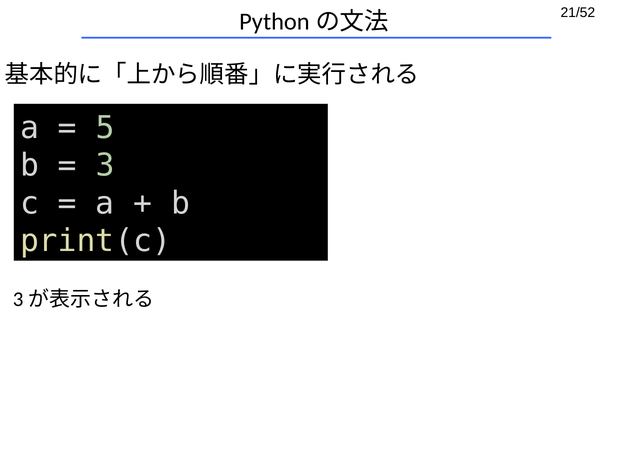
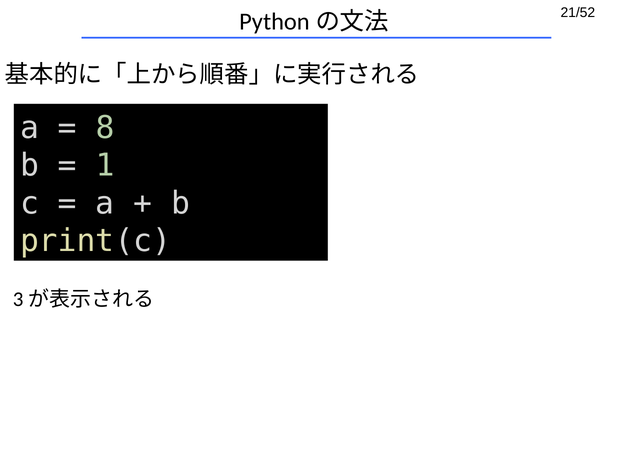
5: 5 -> 8 (105, 128)
3: 3 -> 1 (105, 166)
